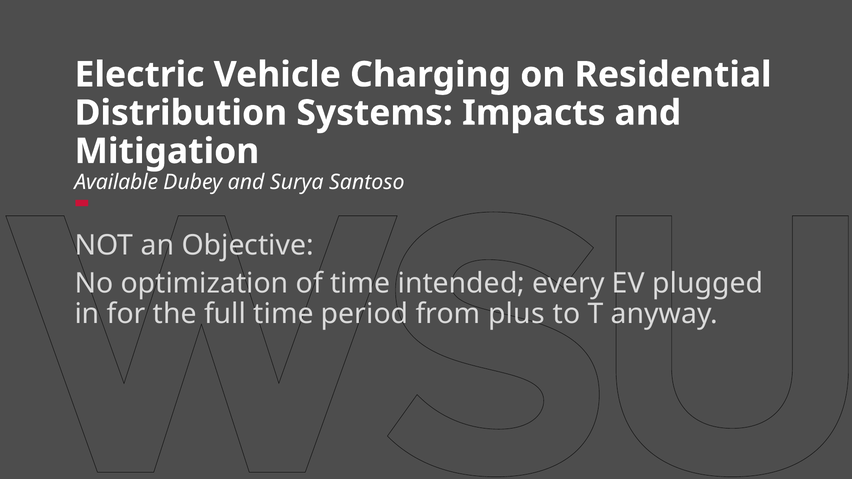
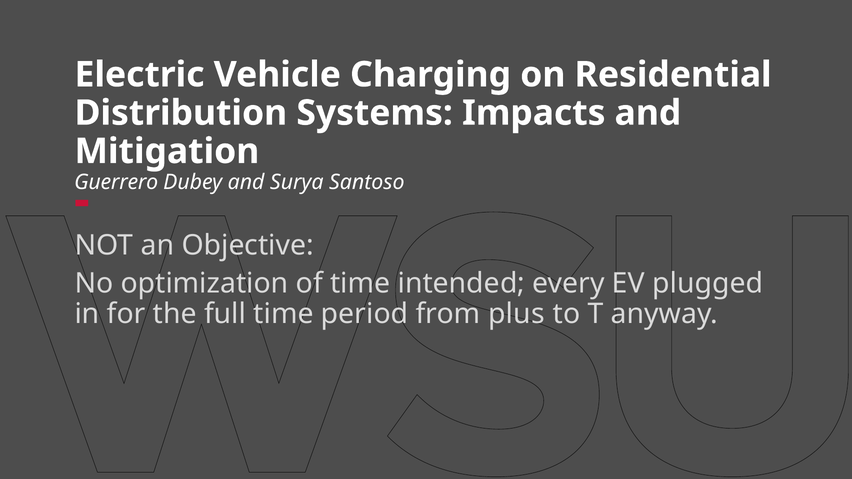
Available: Available -> Guerrero (116, 182)
